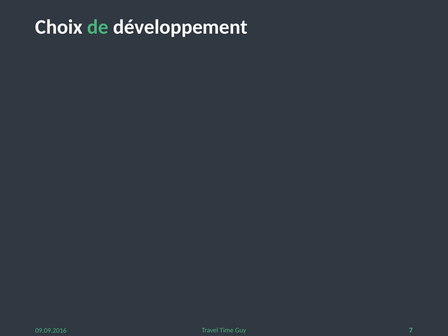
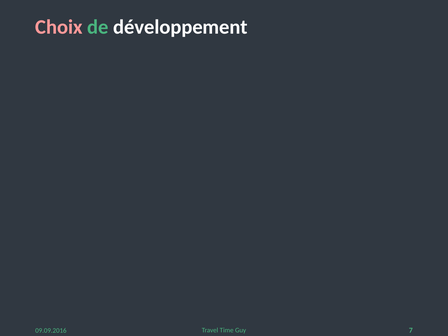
Choix colour: white -> pink (59, 27)
